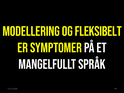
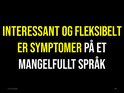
MODELLERING: MODELLERING -> INTERESSANT (31, 31)
